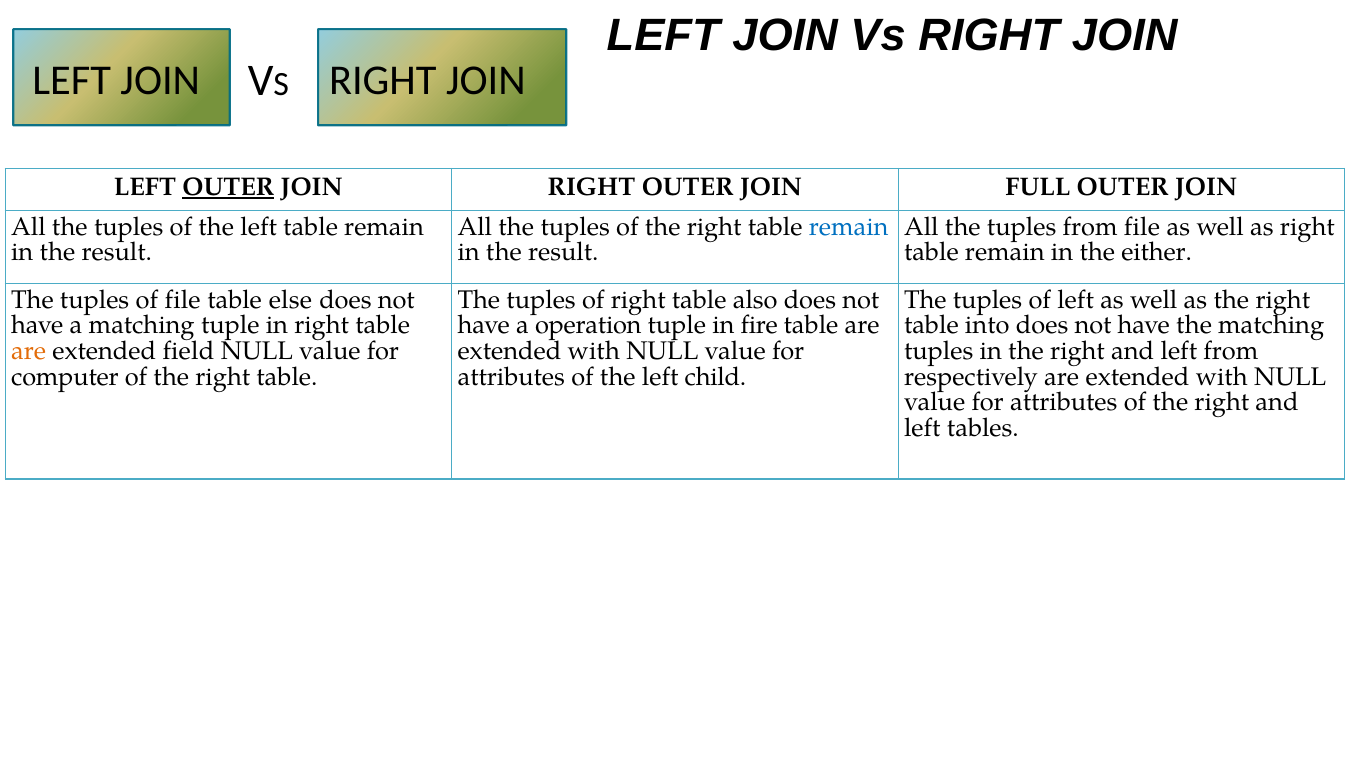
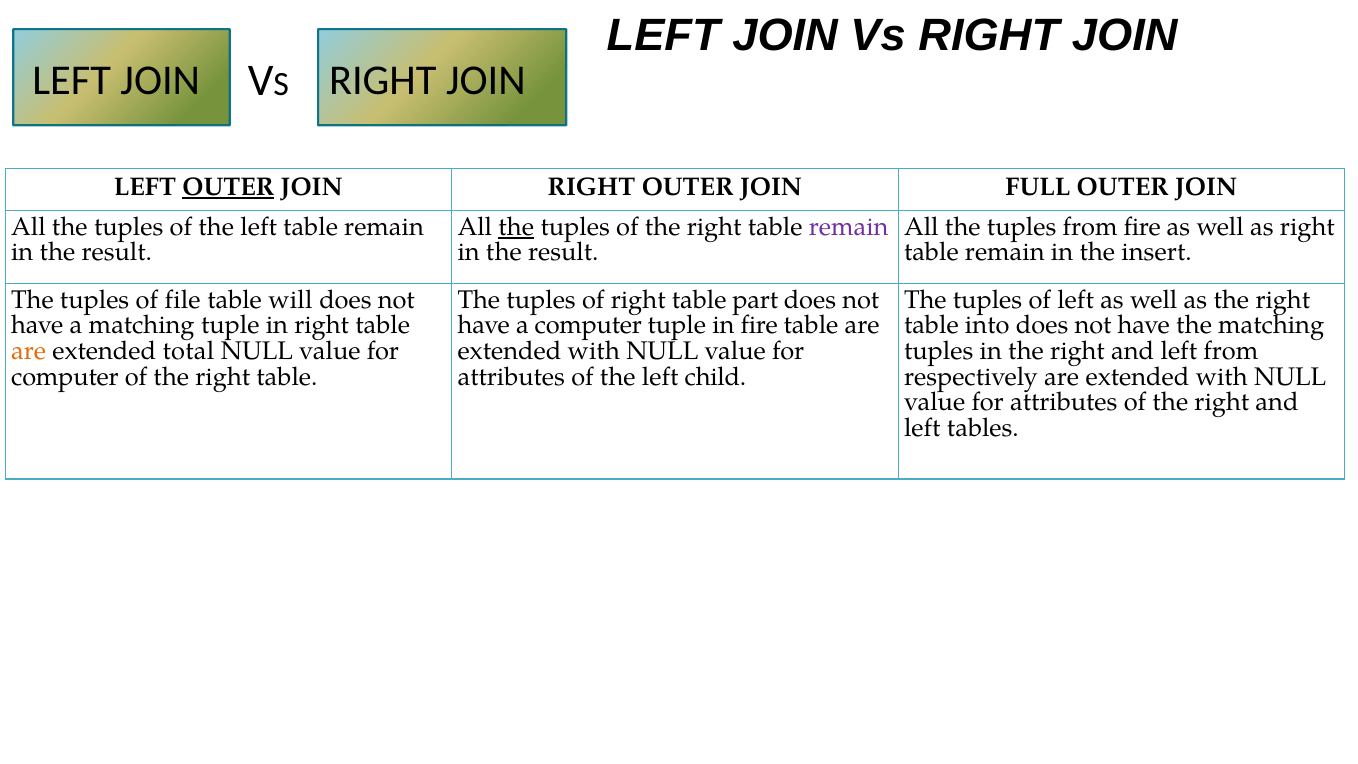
the underline: none -> present (516, 227)
remain colour: blue -> purple (849, 227)
from file: file -> fire (1142, 227)
either: either -> insert (1157, 252)
else: else -> will (290, 300)
also: also -> part (755, 300)
a operation: operation -> computer (588, 325)
field: field -> total (188, 351)
